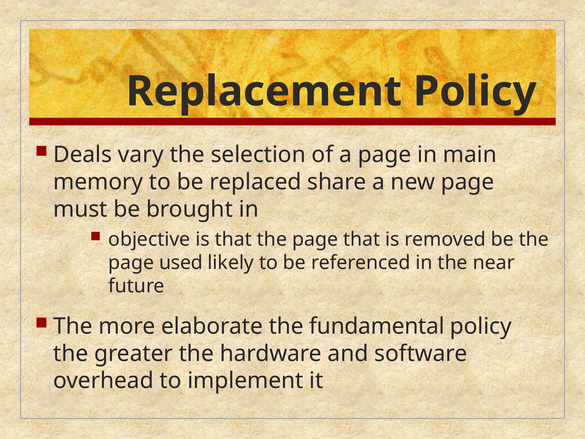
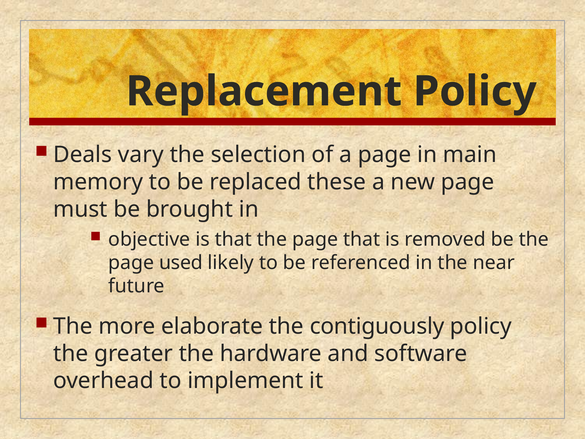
share: share -> these (337, 182)
fundamental: fundamental -> contiguously (377, 326)
